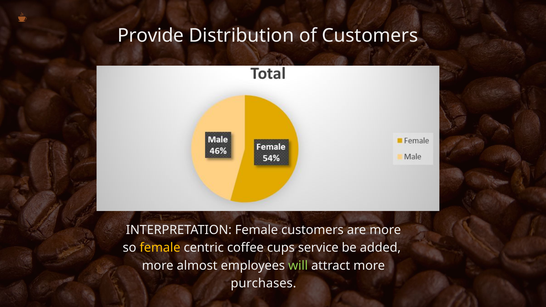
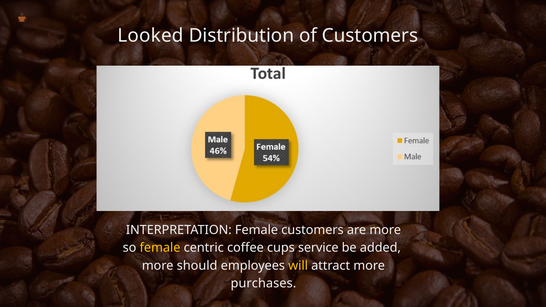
Provide: Provide -> Looked (151, 35)
almost: almost -> should (197, 266)
will colour: light green -> yellow (298, 266)
